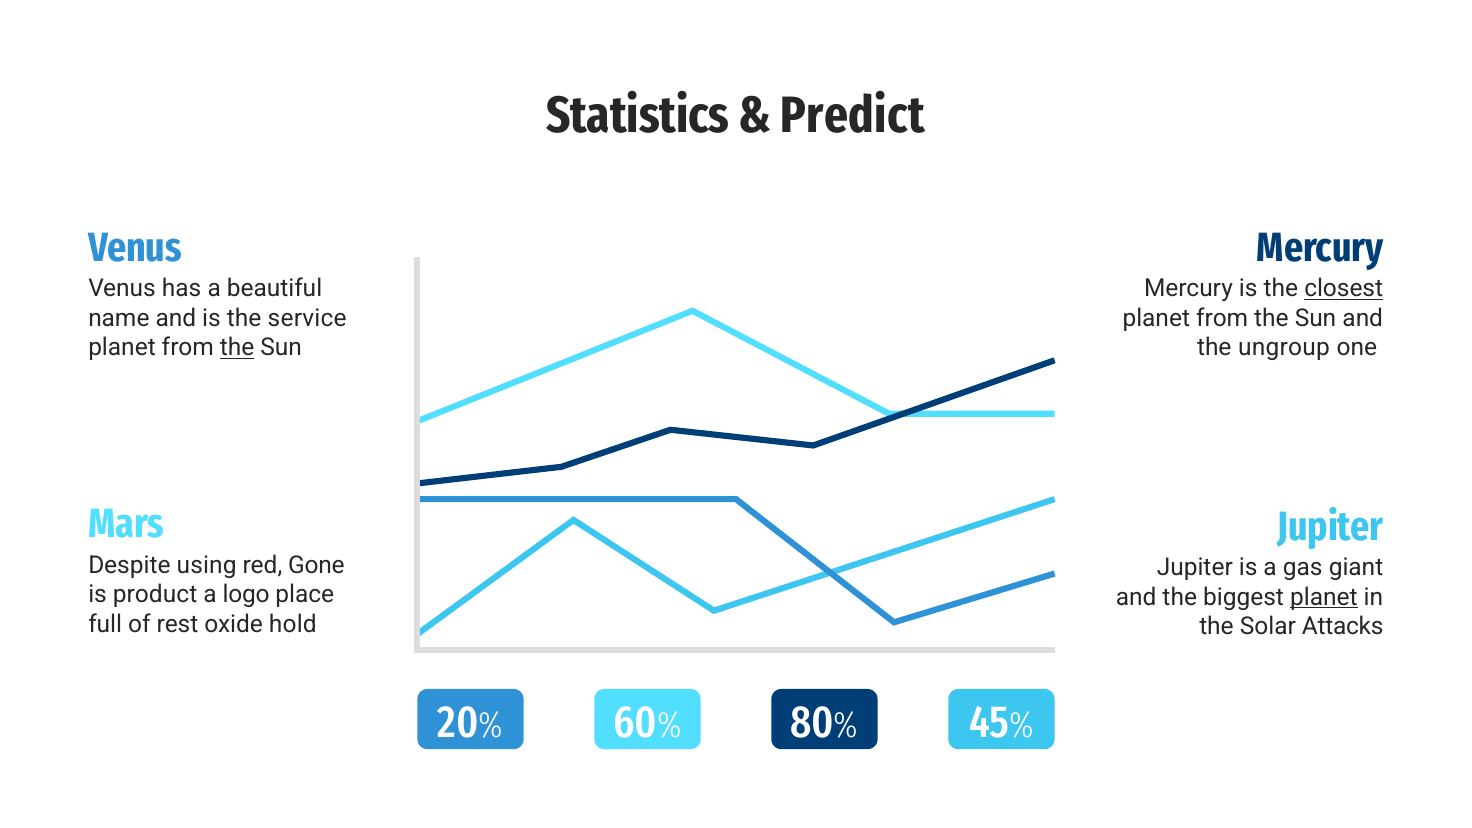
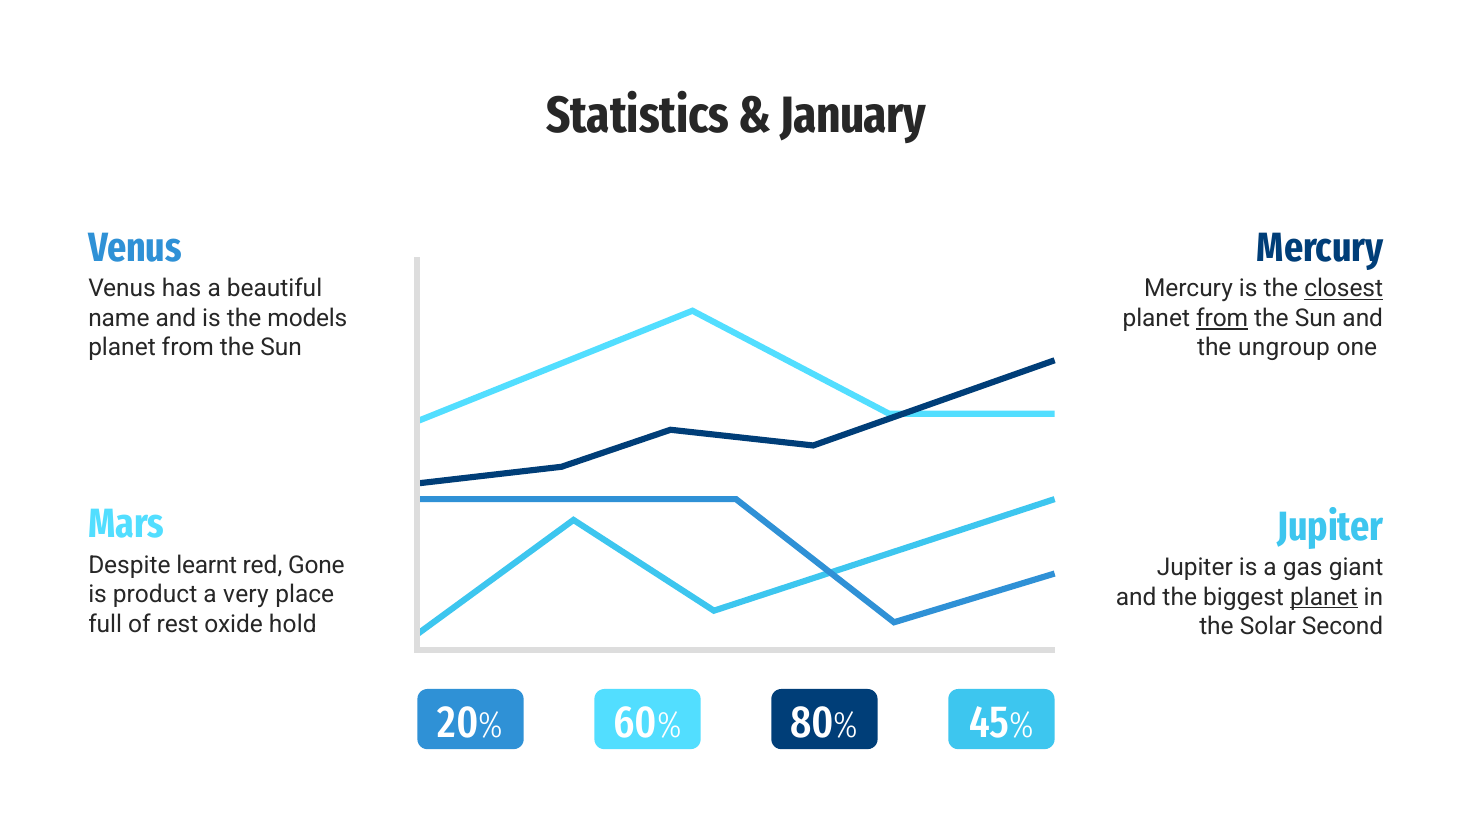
Predict: Predict -> January (853, 116)
service: service -> models (307, 318)
from underline: none -> present (1222, 318)
the underline: present -> none (237, 348)
using: using -> learnt (207, 565)
logo: logo -> very (246, 595)
Attacks: Attacks -> Second (1343, 627)
